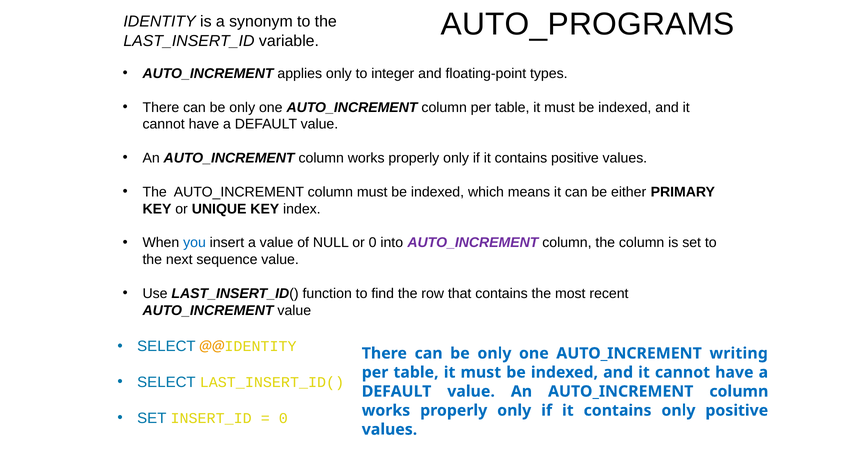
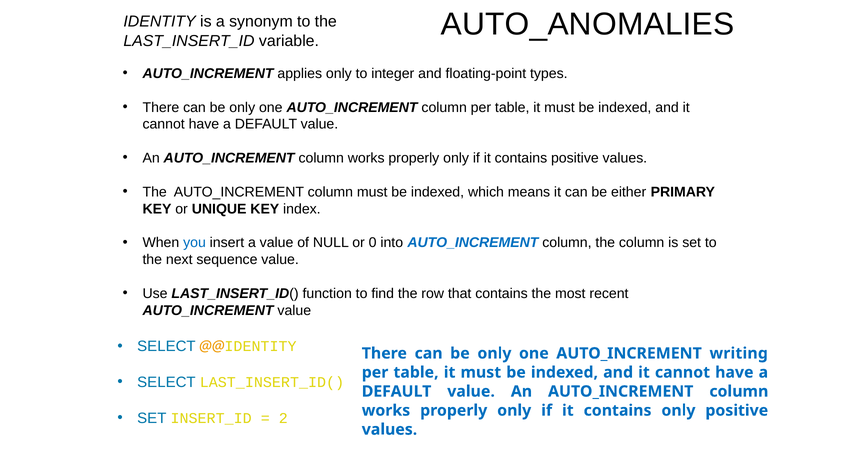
AUTO_PROGRAMS: AUTO_PROGRAMS -> AUTO_ANOMALIES (588, 24)
AUTO_INCREMENT colour: purple -> blue (473, 243)
0: 0 -> 2 (283, 419)
